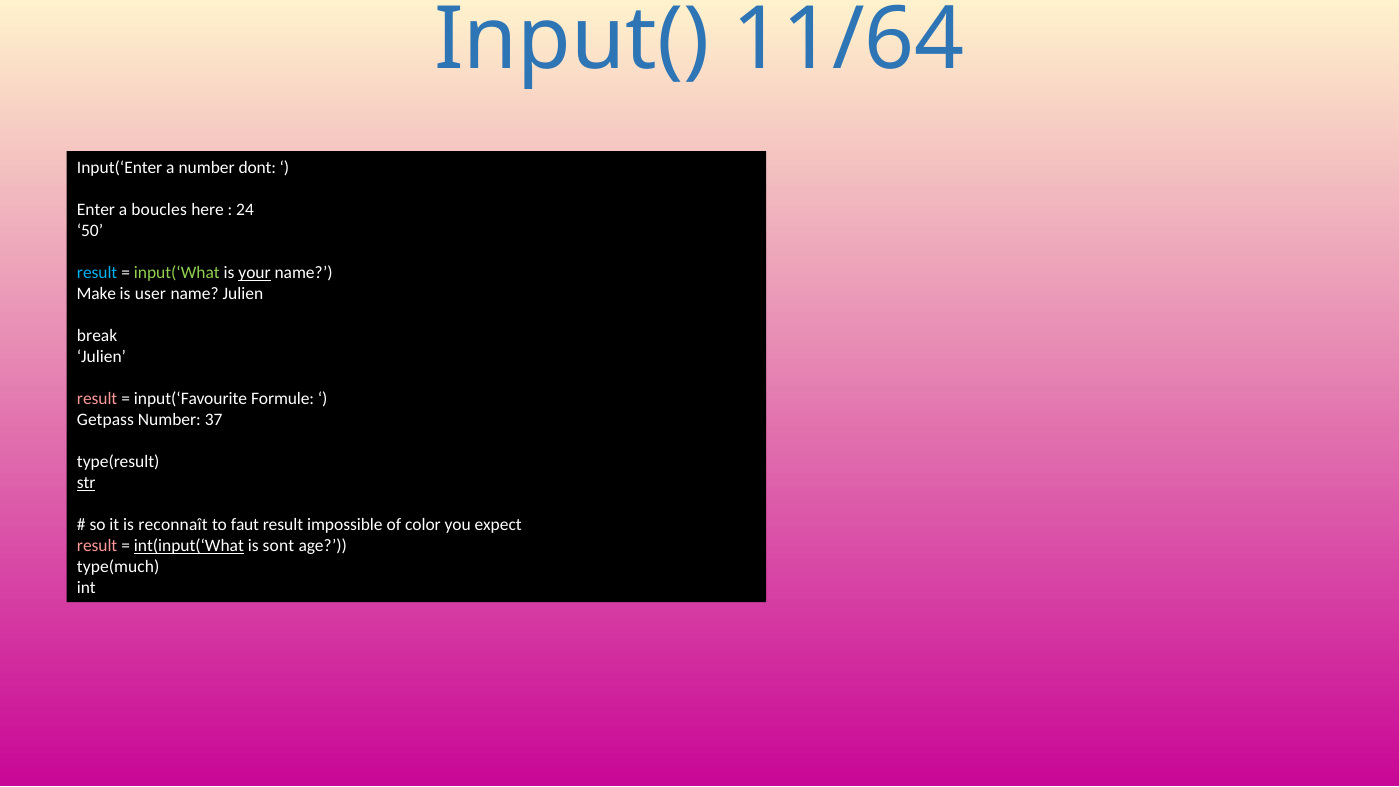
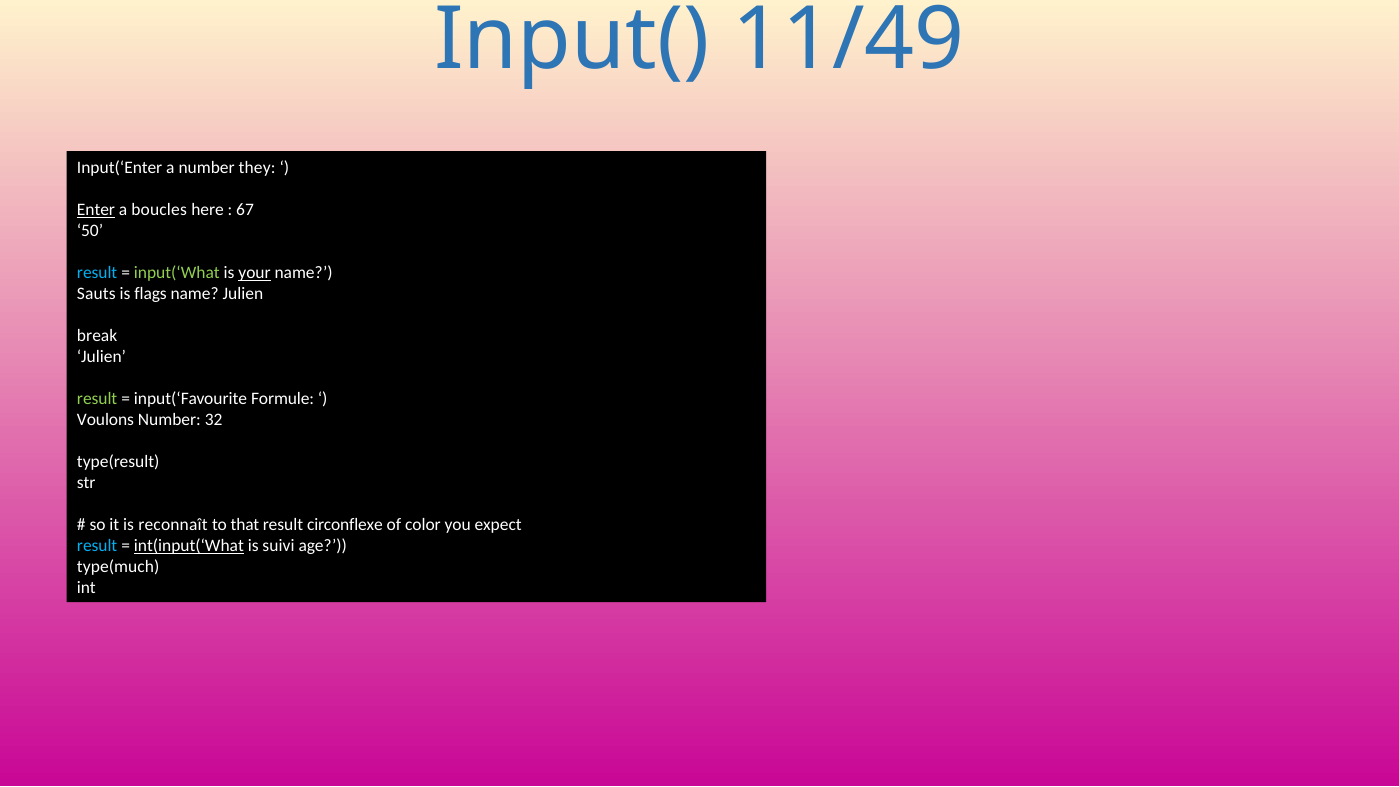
11/64: 11/64 -> 11/49 (849, 40)
dont: dont -> they (257, 168)
Enter underline: none -> present (96, 210)
24: 24 -> 67 (245, 210)
Make: Make -> Sauts (96, 294)
user: user -> flags (151, 294)
result colour: pink -> light green (97, 399)
Getpass: Getpass -> Voulons (105, 420)
37: 37 -> 32 (214, 420)
str underline: present -> none (86, 483)
faut: faut -> that (245, 525)
impossible: impossible -> circonflexe (345, 525)
result colour: pink -> light blue (97, 546)
sont: sont -> suivi (279, 546)
